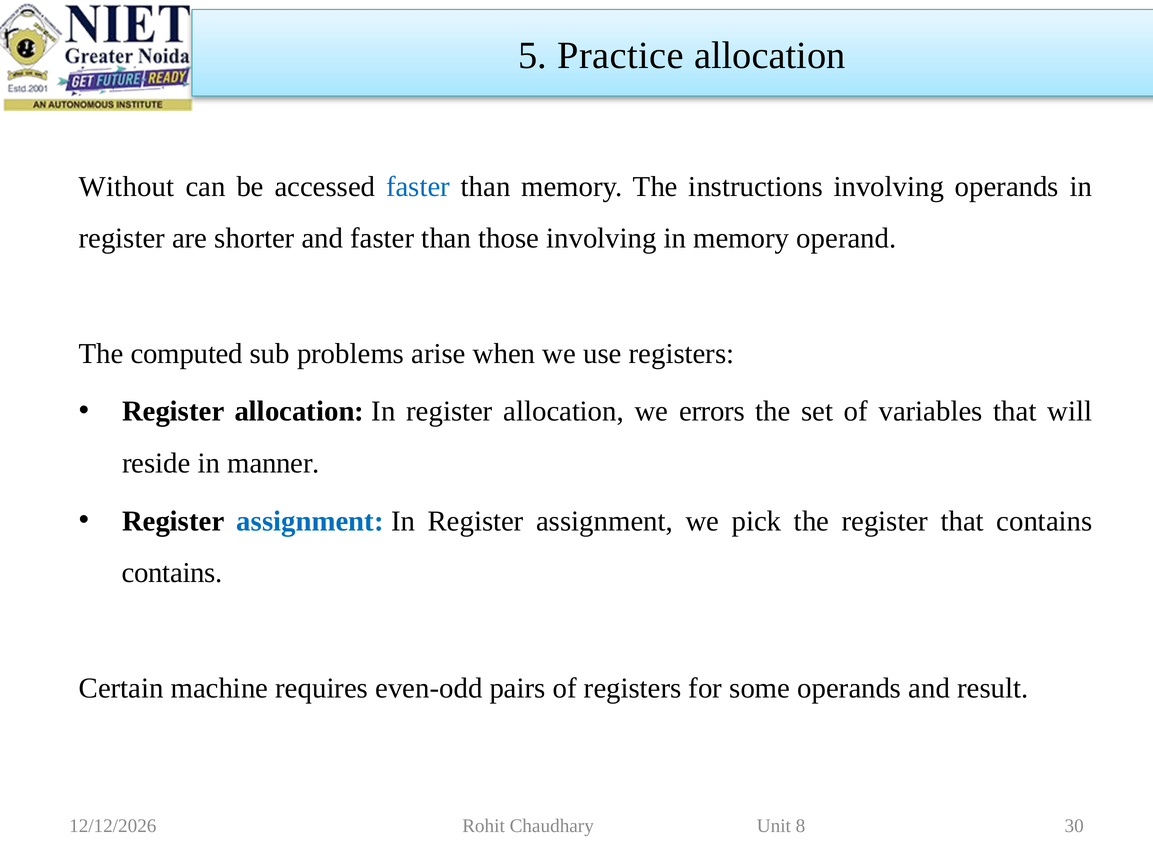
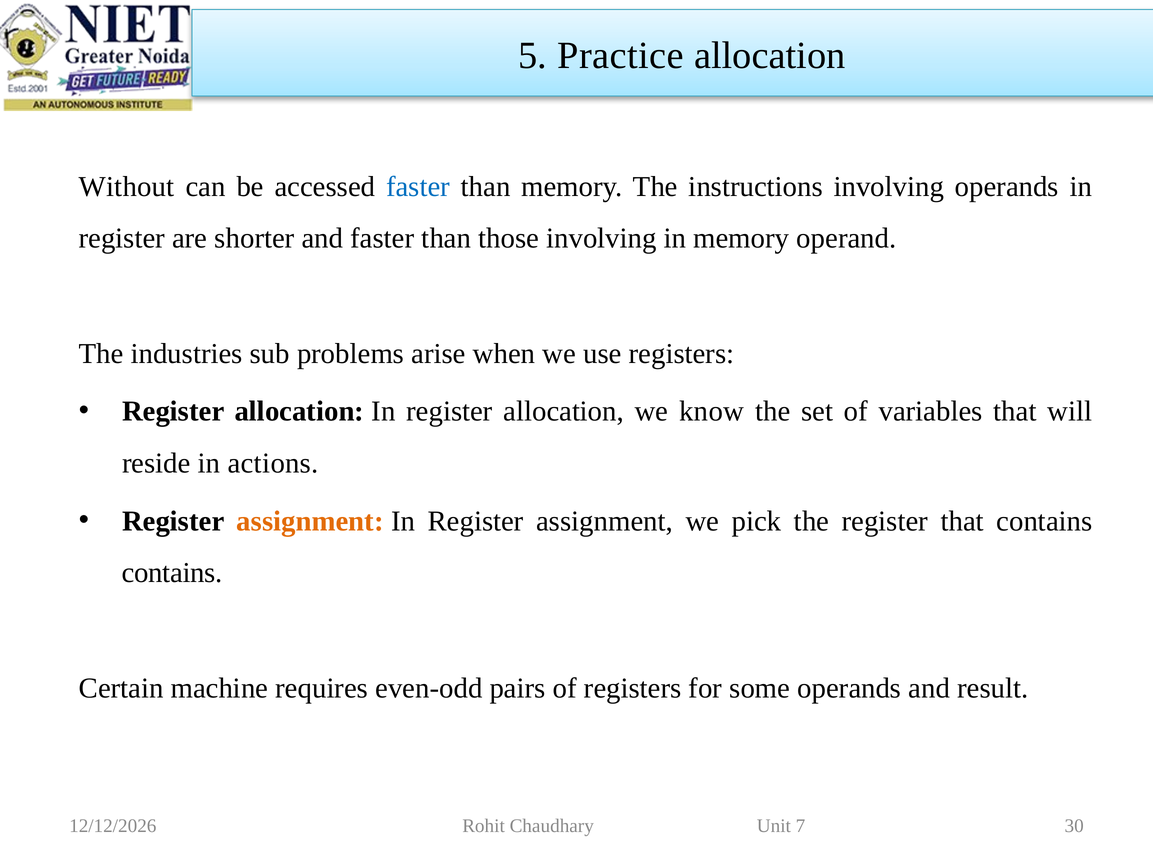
computed: computed -> industries (187, 354)
errors: errors -> know (712, 411)
manner: manner -> actions (273, 463)
assignment colour: blue -> orange (310, 521)
8: 8 -> 7 (800, 826)
